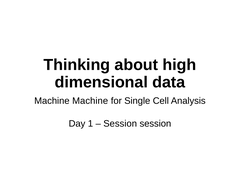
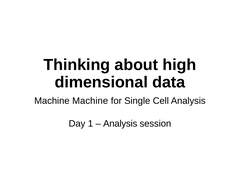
Session: Session -> Analysis (120, 124)
